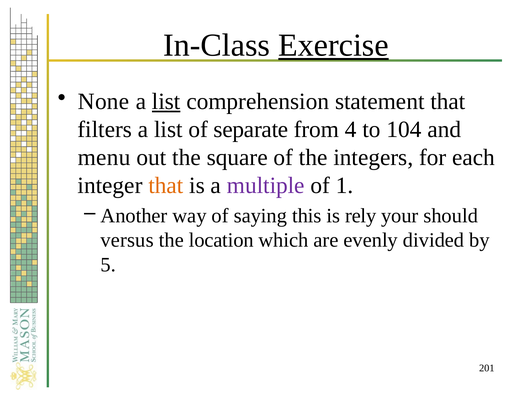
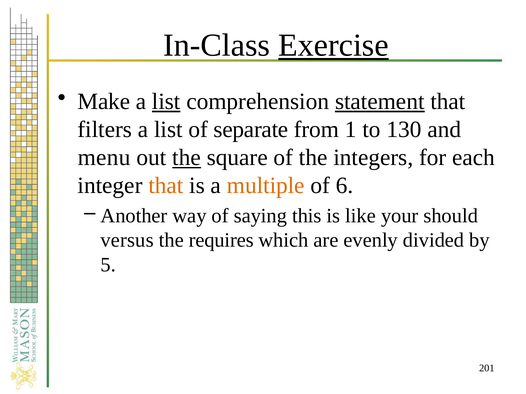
None: None -> Make (104, 102)
statement underline: none -> present (380, 102)
4: 4 -> 1 (351, 130)
104: 104 -> 130 (404, 130)
the underline: none -> present (187, 158)
multiple colour: purple -> orange (266, 186)
1: 1 -> 6 (345, 186)
rely: rely -> like (361, 216)
location: location -> requires (221, 241)
